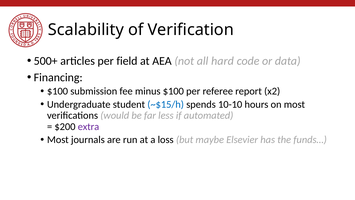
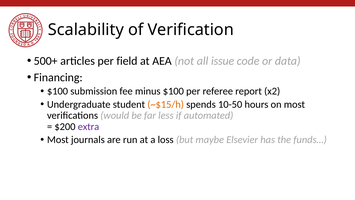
hard: hard -> issue (223, 61)
~$15/h colour: blue -> orange (166, 104)
10-10: 10-10 -> 10-50 (230, 104)
